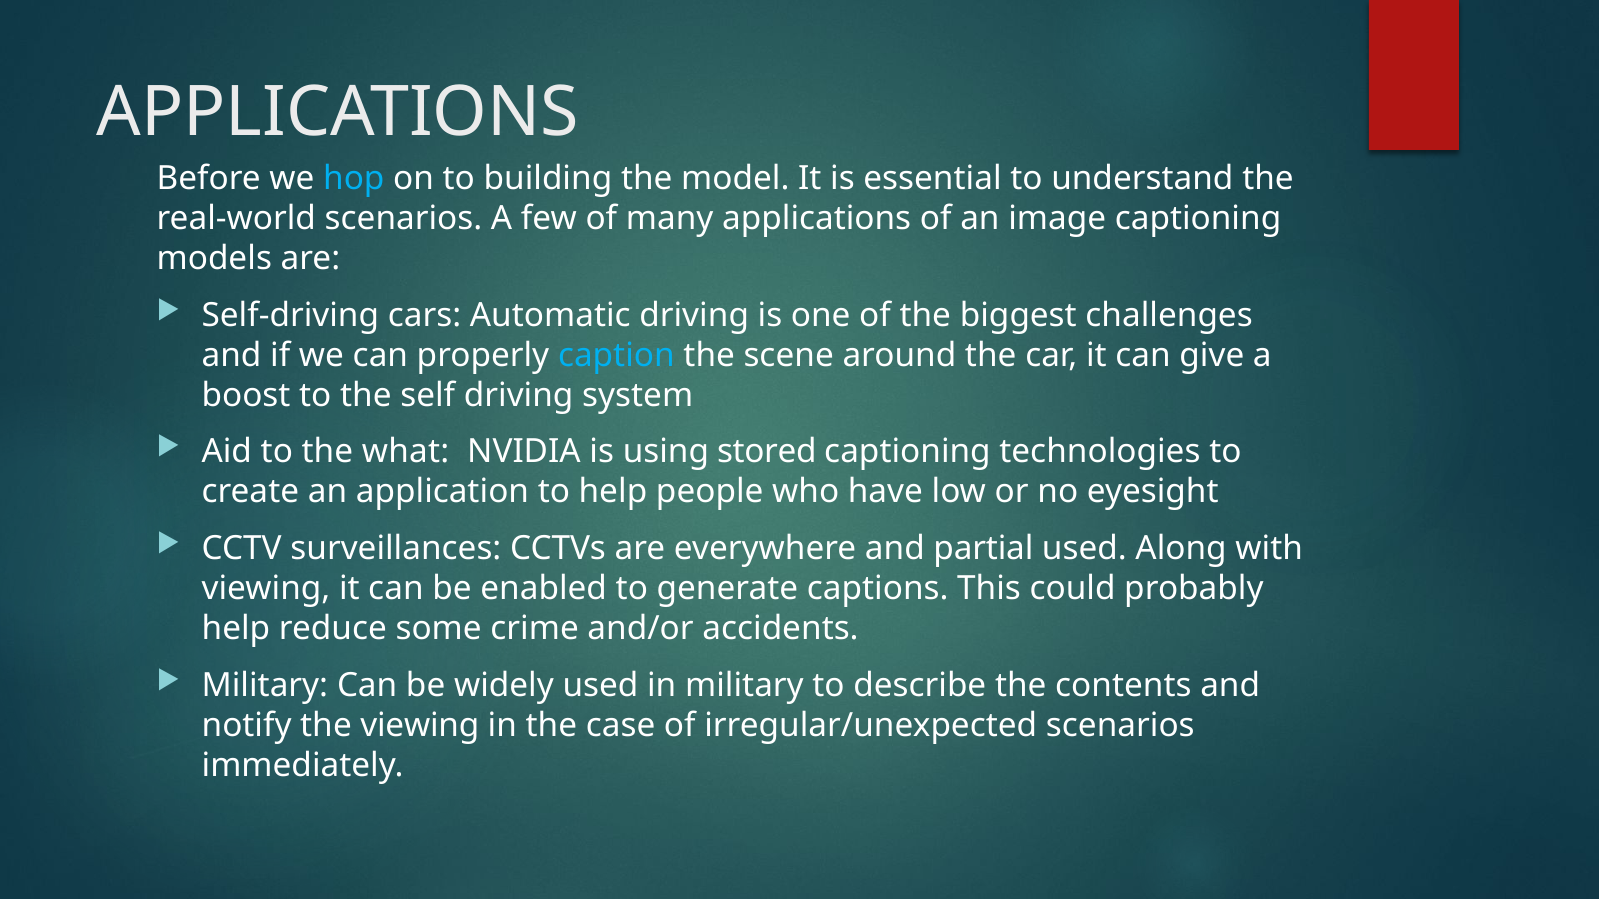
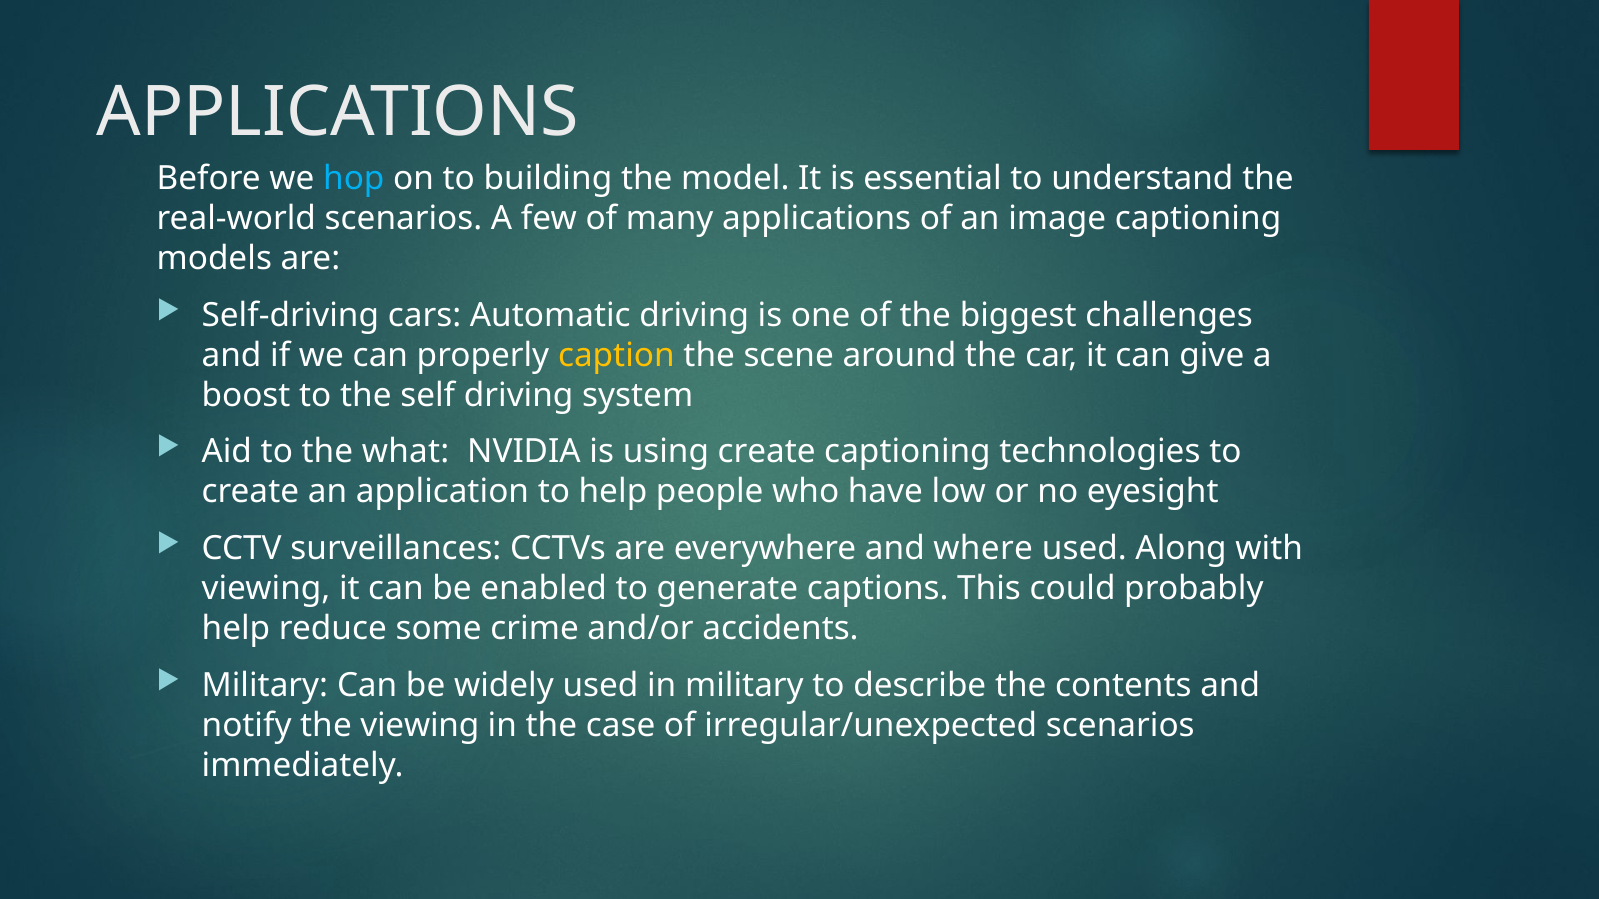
caption colour: light blue -> yellow (616, 356)
using stored: stored -> create (767, 452)
partial: partial -> where (983, 549)
